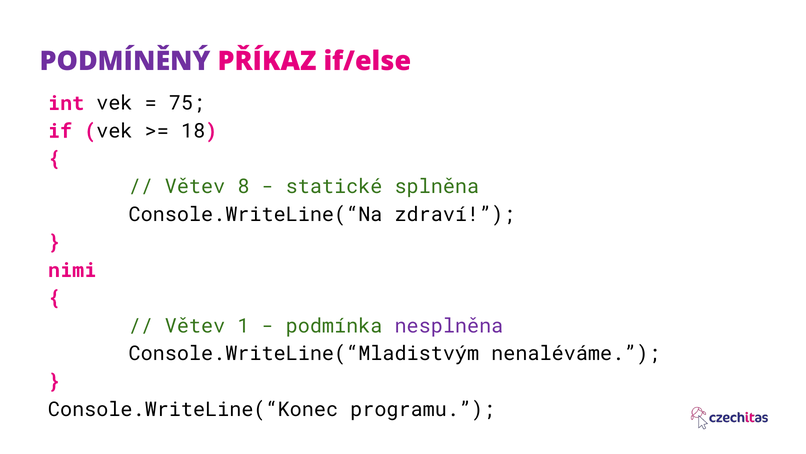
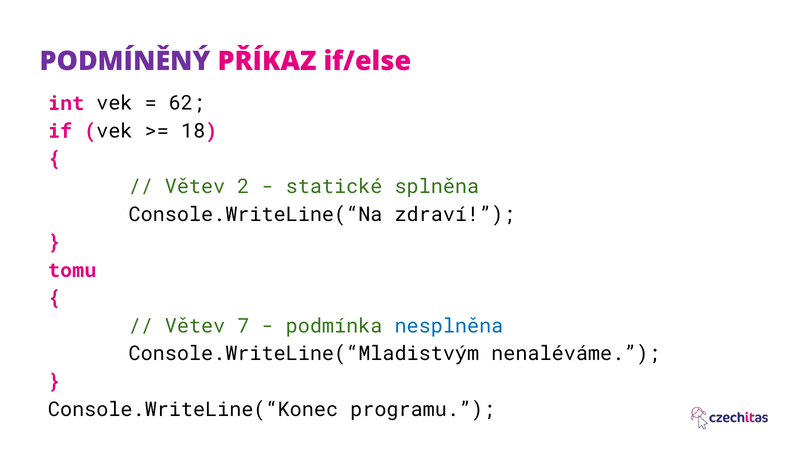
75: 75 -> 62 (187, 103)
8: 8 -> 2 (243, 187)
nimi: nimi -> tomu (72, 270)
1: 1 -> 7 (243, 326)
nesplněna colour: purple -> blue (449, 326)
